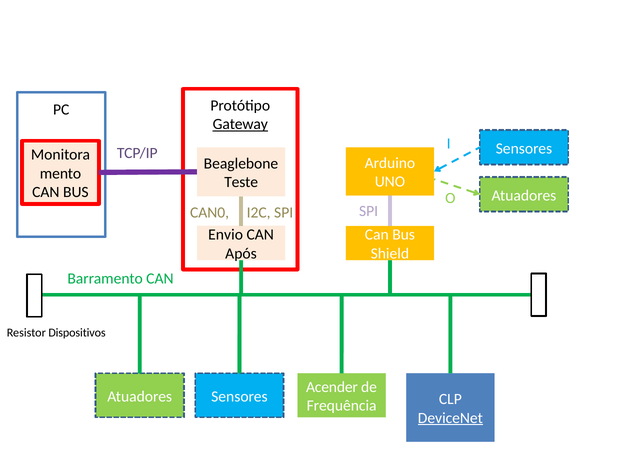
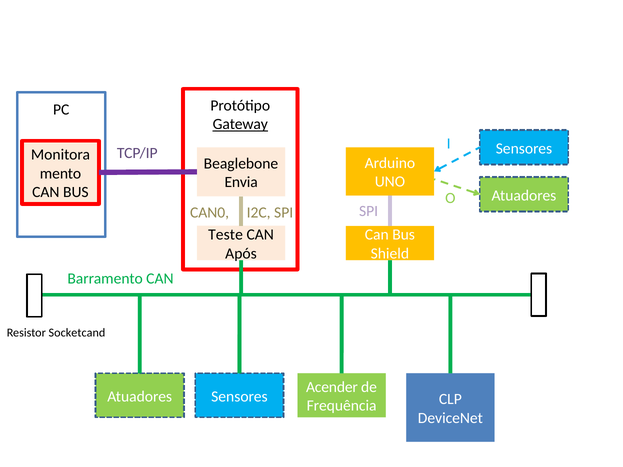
Teste: Teste -> Envia (241, 182)
Envio: Envio -> Teste (226, 235)
Dispositivos: Dispositivos -> Socketcand (77, 333)
DeviceNet underline: present -> none (450, 418)
